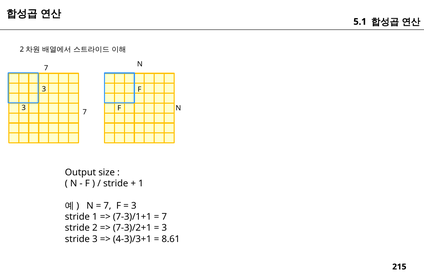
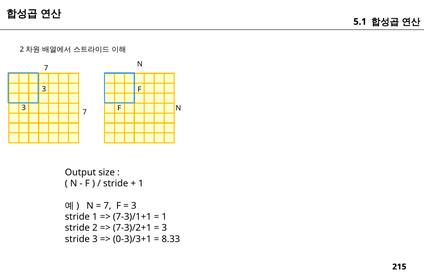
7: 7 -> 1 (164, 217)
4-3)/3+1: 4-3)/3+1 -> 0-3)/3+1 (132, 239)
8.61: 8.61 -> 8.33 (171, 239)
